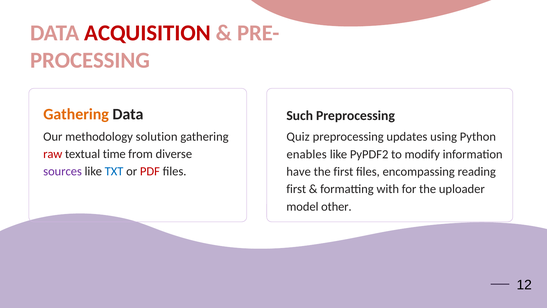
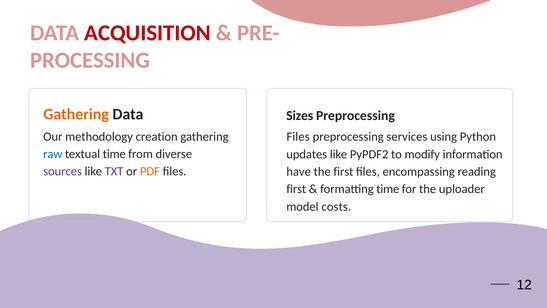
Such: Such -> Sizes (300, 116)
solution: solution -> creation (157, 137)
Quiz: Quiz -> Files (298, 137)
updates: updates -> services (407, 137)
raw colour: red -> blue (53, 154)
enables: enables -> updates (307, 154)
TXT colour: blue -> purple (114, 171)
PDF colour: red -> orange (150, 171)
formatting with: with -> time (388, 189)
other: other -> costs (336, 206)
